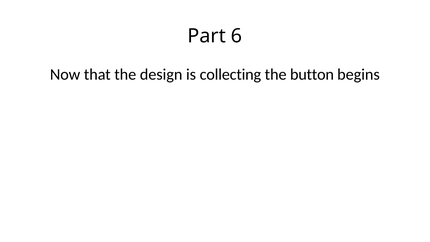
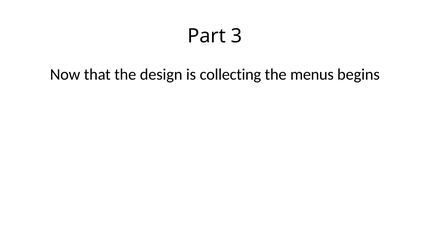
6: 6 -> 3 (237, 36)
button: button -> menus (312, 75)
